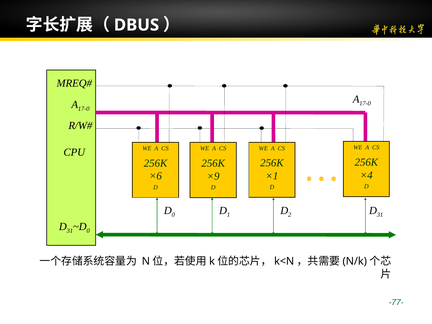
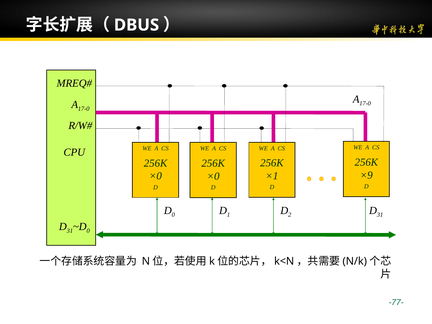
×4: ×4 -> ×9 (366, 175)
×6: ×6 -> ×0 (156, 176)
×9: ×9 -> ×0 (213, 176)
